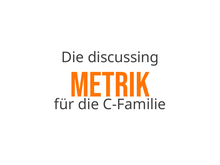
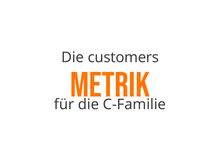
discussing: discussing -> customers (123, 57)
